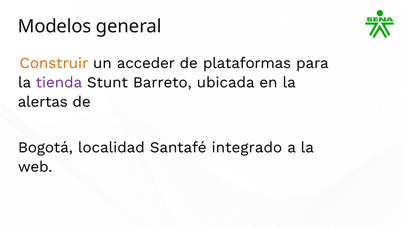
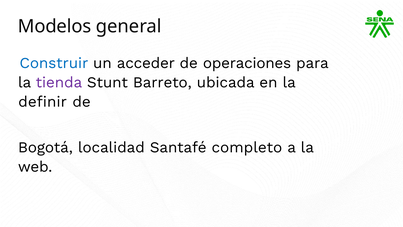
Construir colour: orange -> blue (54, 63)
plataformas: plataformas -> operaciones (247, 63)
alertas: alertas -> definir (43, 102)
integrado: integrado -> completo (247, 147)
